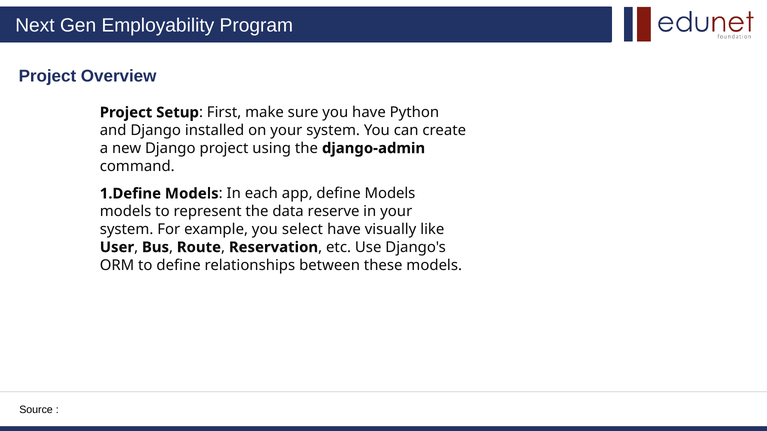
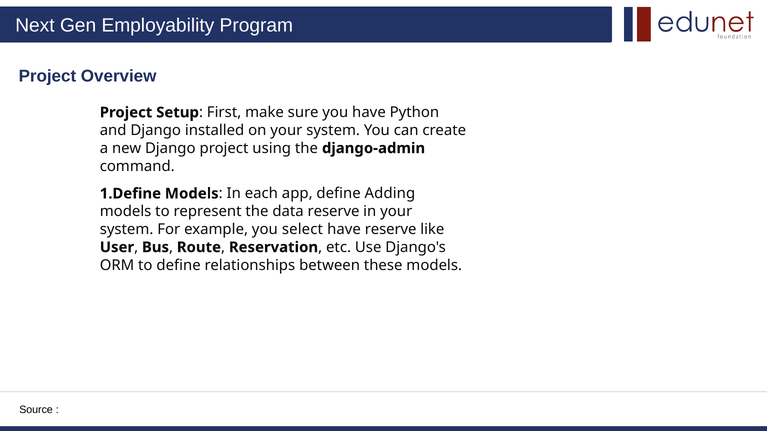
define Models: Models -> Adding (390, 194)
have visually: visually -> reserve (391, 230)
